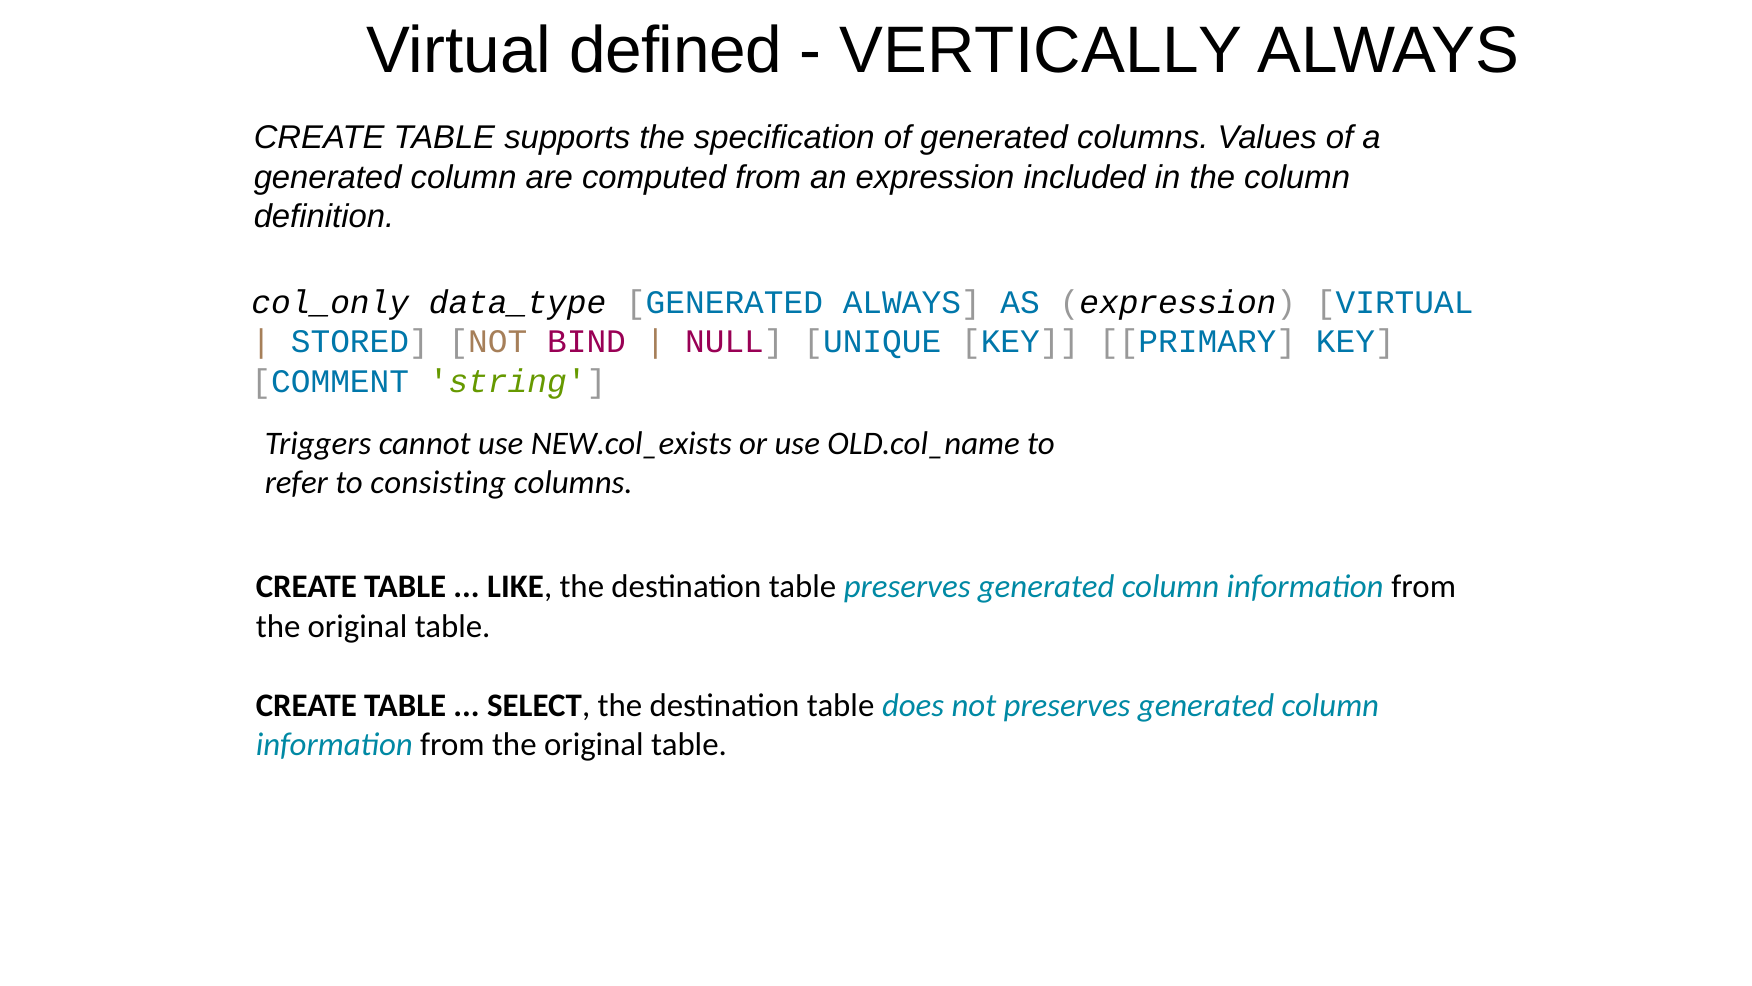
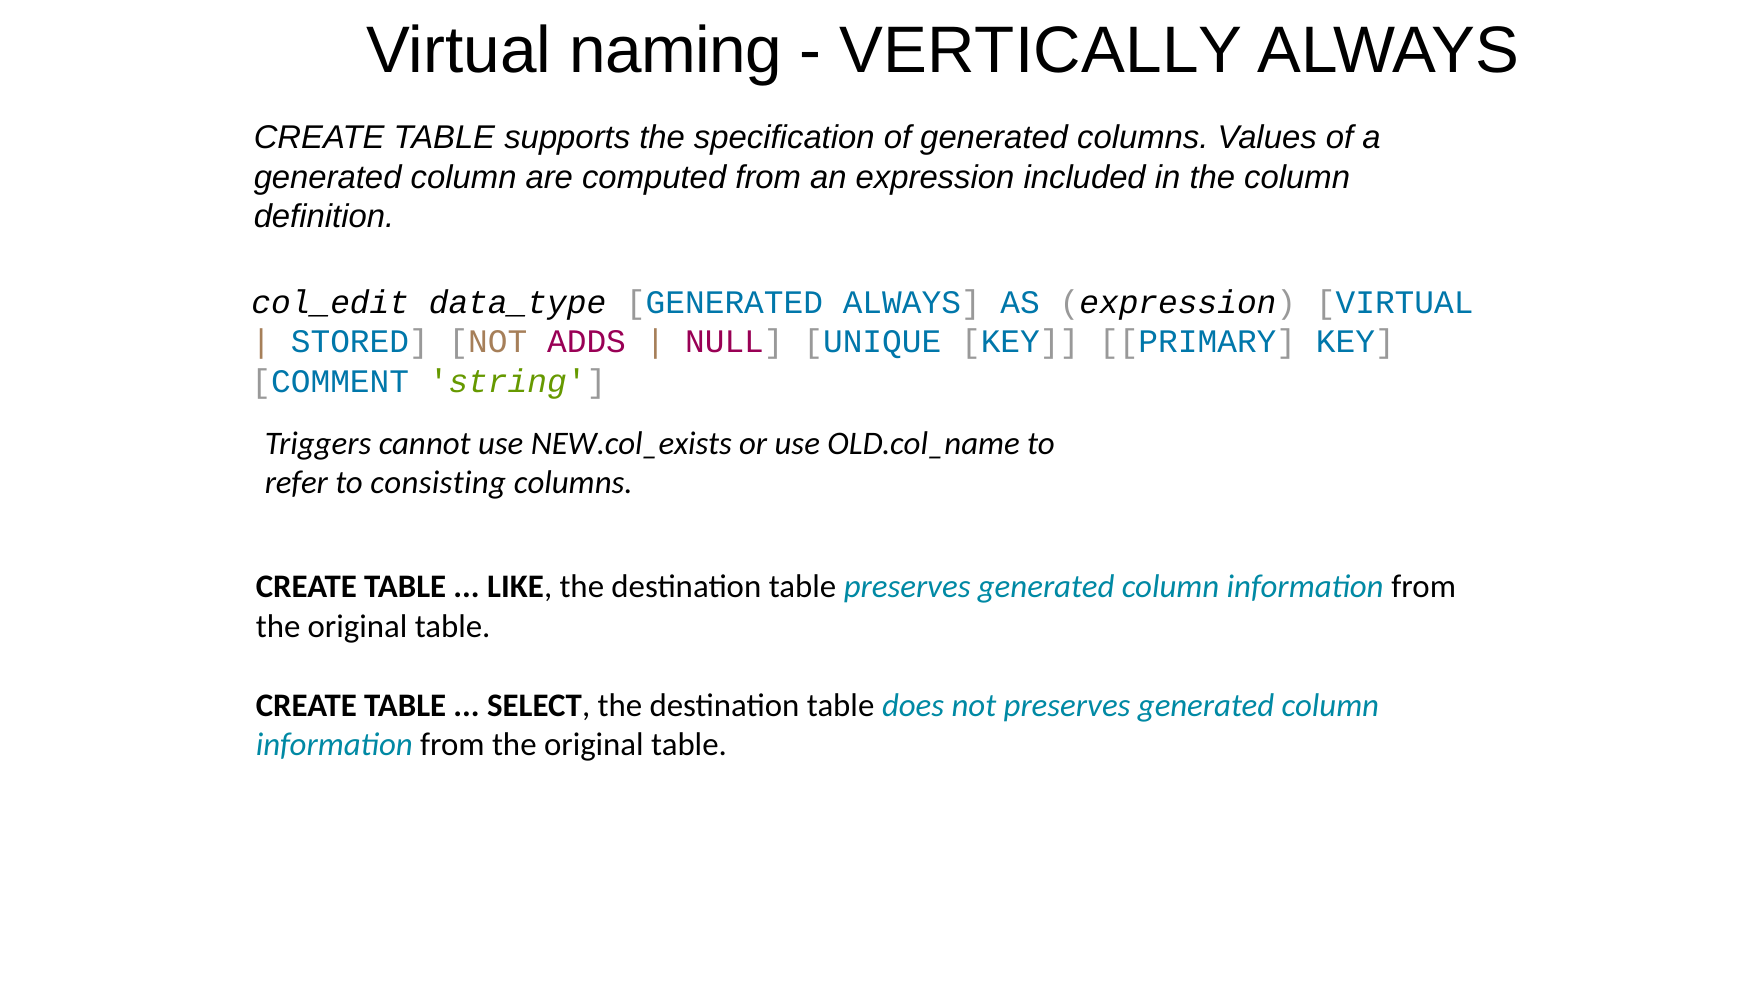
defined: defined -> naming (675, 50)
col_only: col_only -> col_edit (330, 302)
BIND: BIND -> ADDS (587, 342)
